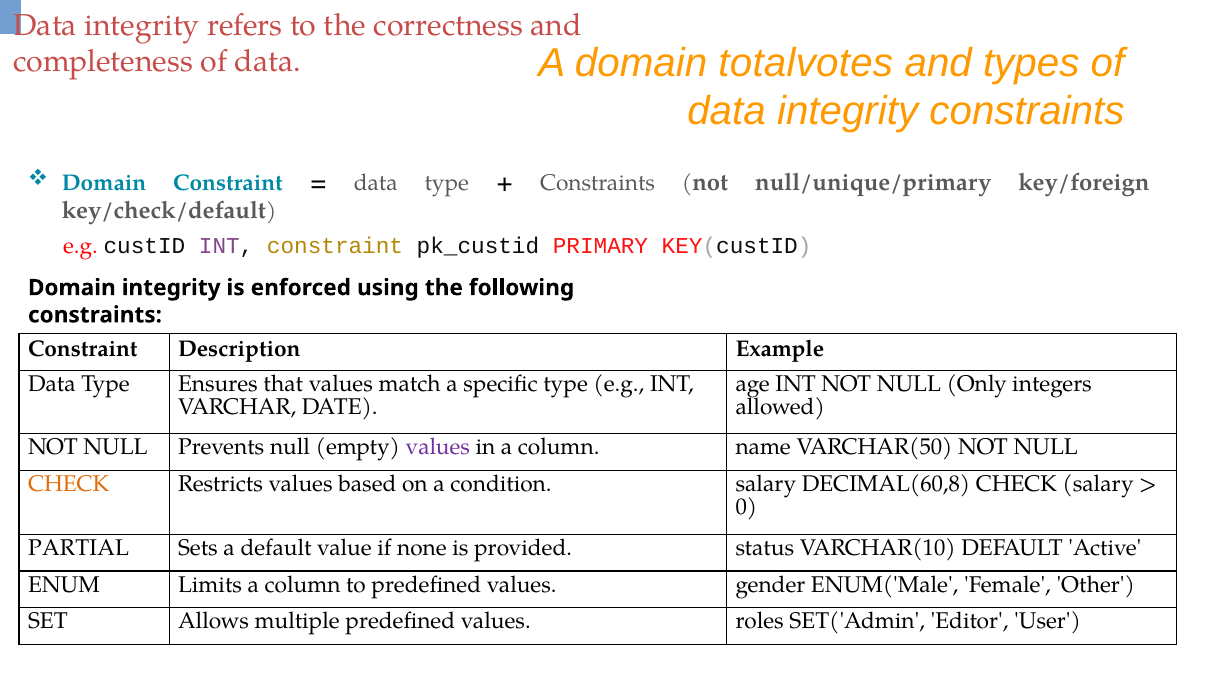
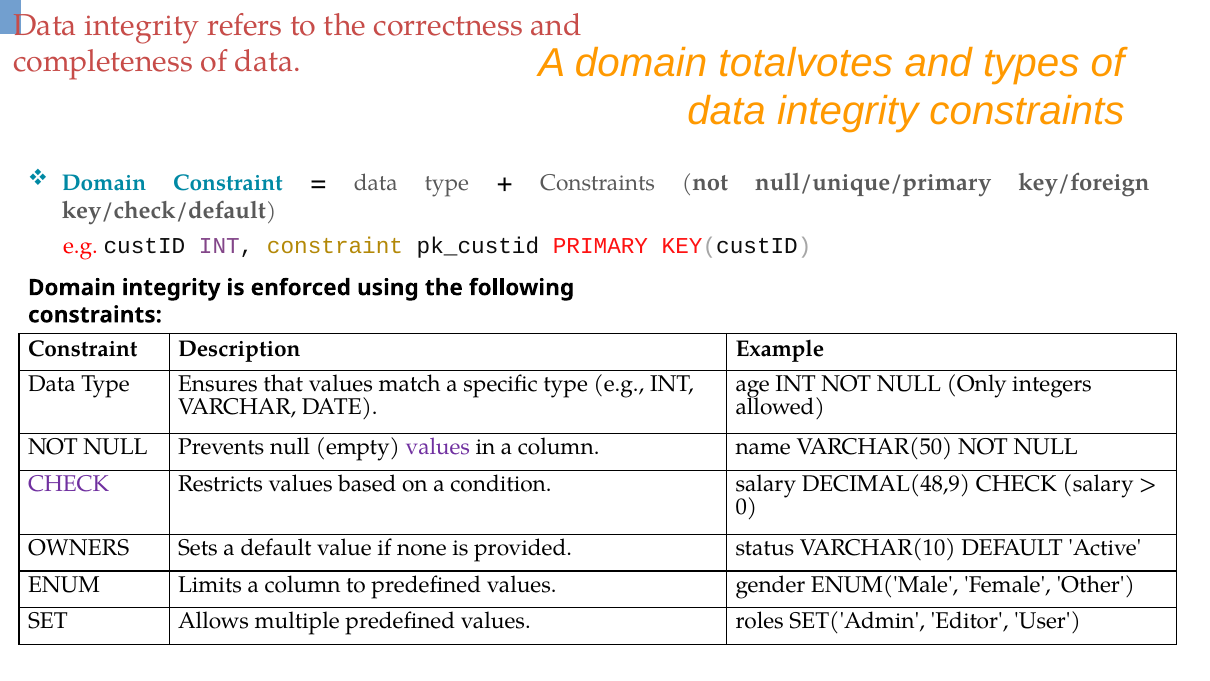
CHECK colour: orange -> purple (69, 484)
DECIMAL(60,8: DECIMAL(60,8 -> DECIMAL(48,9 (886, 484)
PARTIAL: PARTIAL -> OWNERS (79, 547)
